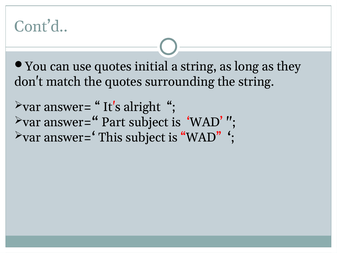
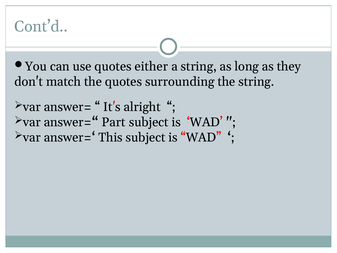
initial: initial -> either (151, 66)
